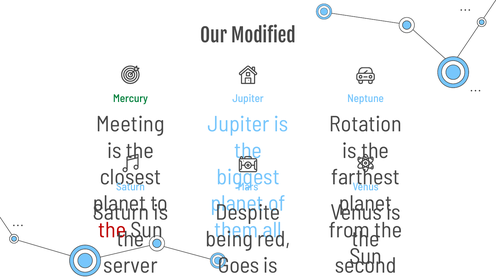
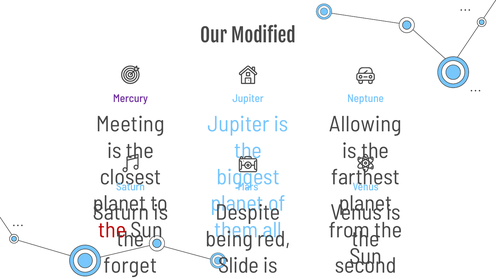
Mercury colour: green -> purple (130, 98)
Rotation: Rotation -> Allowing (365, 124)
server: server -> forget (130, 266)
Goes: Goes -> Slide (239, 266)
